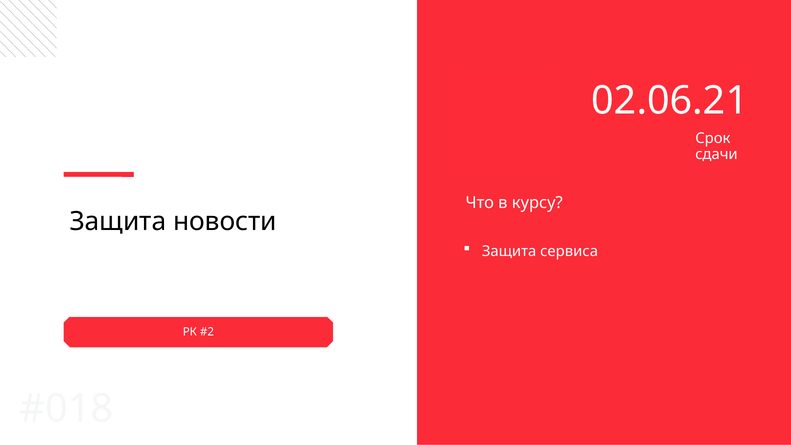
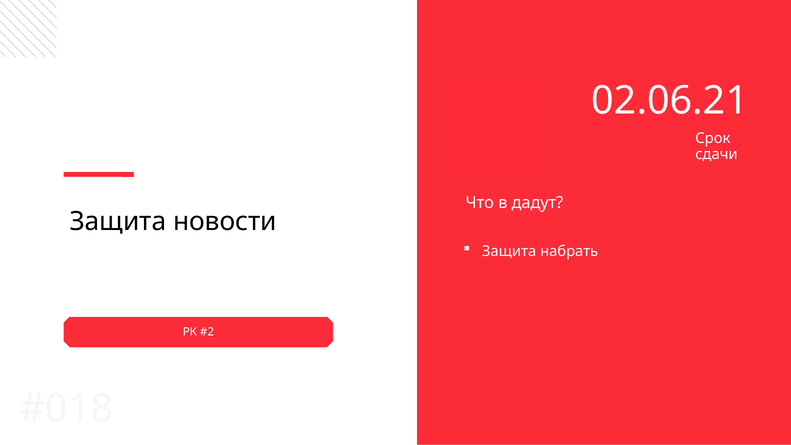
курсу: курсу -> дадут (537, 203)
сервиса: сервиса -> набрать (569, 251)
